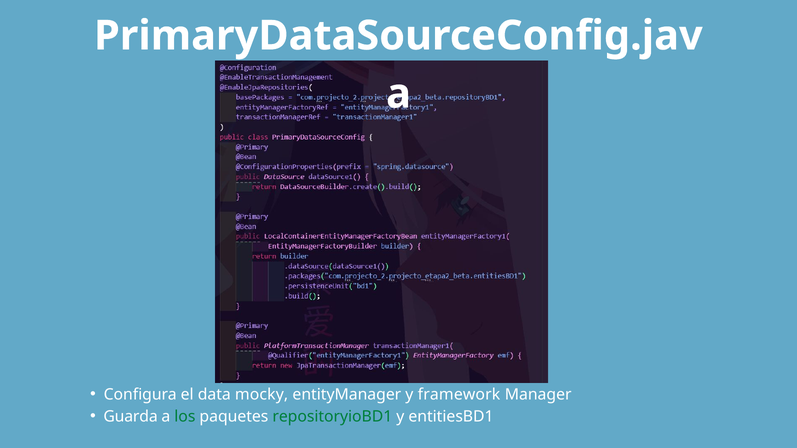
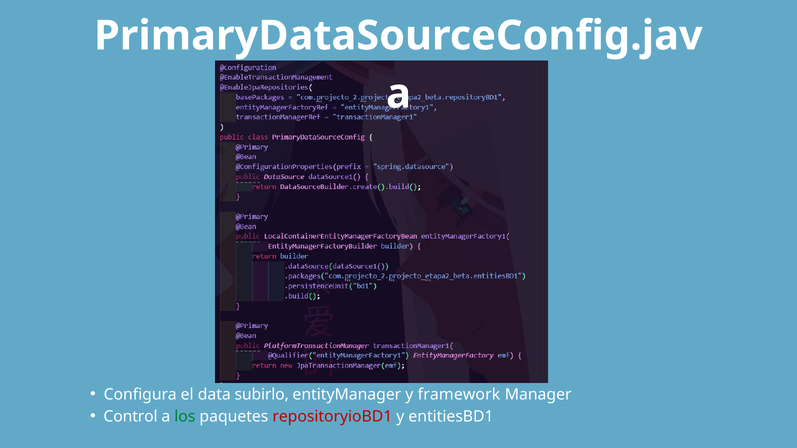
mocky: mocky -> subirlo (262, 395)
Guarda: Guarda -> Control (131, 417)
repositoryioBD1 colour: green -> red (332, 417)
